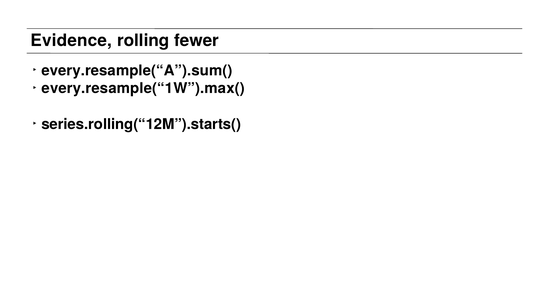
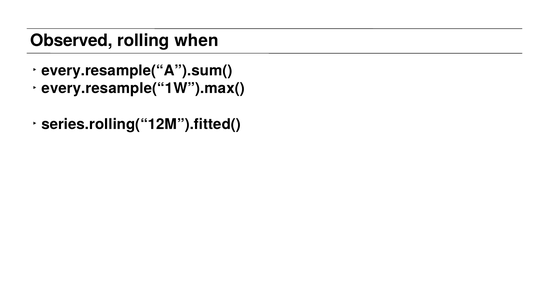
Evidence: Evidence -> Observed (71, 41)
fewer: fewer -> when (196, 41)
series.rolling(“12M”).starts(: series.rolling(“12M”).starts( -> series.rolling(“12M”).fitted( (141, 124)
